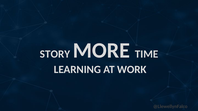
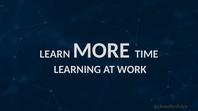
STORY: STORY -> LEARN (55, 54)
